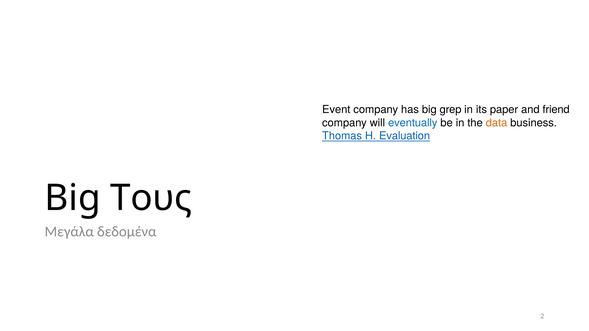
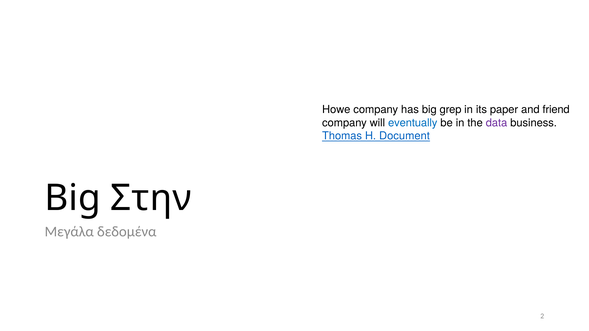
Event: Event -> Howe (336, 110)
data colour: orange -> purple (497, 123)
Evaluation: Evaluation -> Document (405, 136)
Τους: Τους -> Στην (151, 198)
